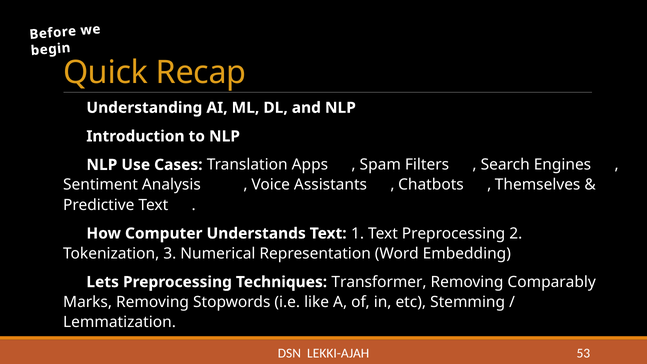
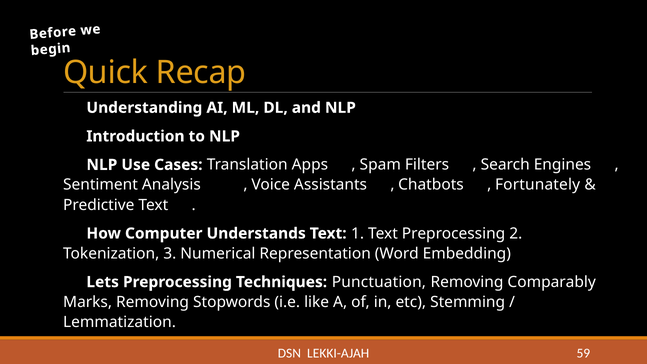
Themselves: Themselves -> Fortunately (538, 185)
Transformer: Transformer -> Punctuation (379, 282)
53: 53 -> 59 (583, 353)
